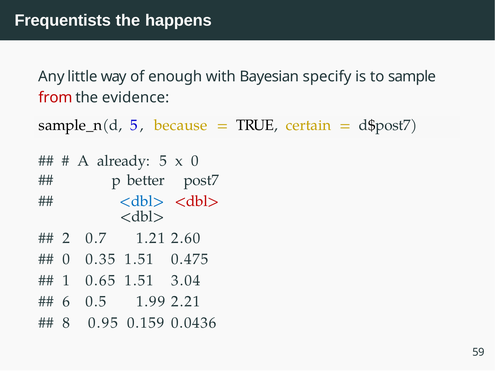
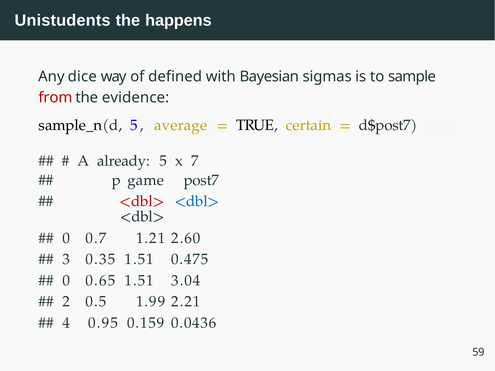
Frequentists: Frequentists -> Unistudents (63, 20)
little: little -> dice (82, 77)
enough: enough -> defined (175, 77)
specify: specify -> sigmas (327, 77)
because: because -> average (181, 125)
x 0: 0 -> 7 (195, 161)
better: better -> game (146, 180)
<dbl> colour: blue -> red (142, 202)
<dbl> colour: red -> blue (197, 202)
2: 2 -> 0 (66, 239)
0: 0 -> 3 (66, 260)
1: 1 -> 0 (66, 281)
6: 6 -> 2 (66, 302)
8: 8 -> 4 (66, 323)
